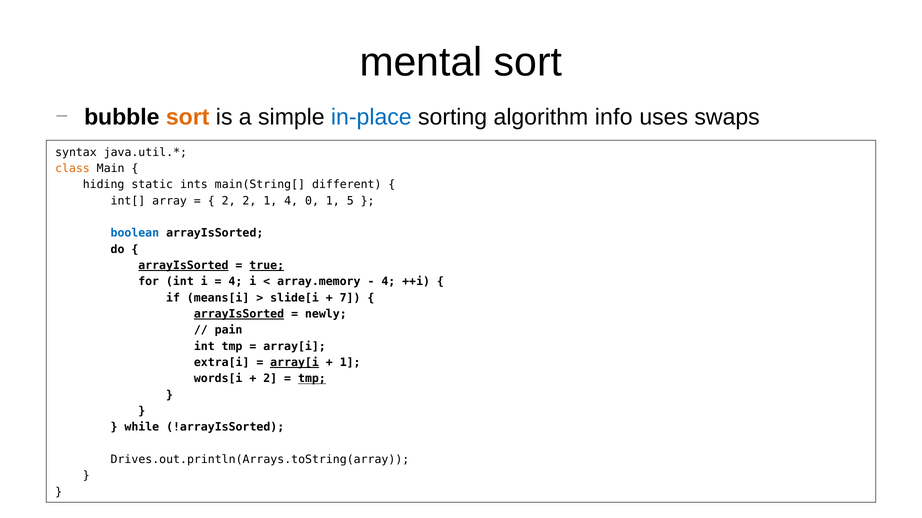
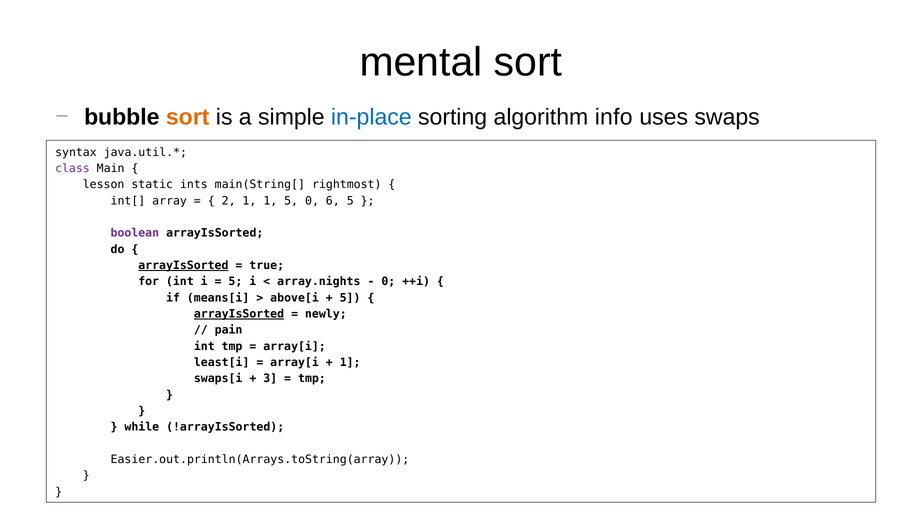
class colour: orange -> purple (72, 169)
hiding: hiding -> lesson (104, 185)
different: different -> rightmost (347, 185)
2 2: 2 -> 1 (249, 201)
1 4: 4 -> 5 (291, 201)
0 1: 1 -> 6 (333, 201)
boolean colour: blue -> purple (135, 233)
true underline: present -> none (267, 266)
4: 4 -> 5 (235, 282)
array.memory: array.memory -> array.nights (319, 282)
4: 4 -> 0 (388, 282)
slide[i: slide[i -> above[i (295, 298)
7: 7 -> 5 (350, 298)
extra[i: extra[i -> least[i (222, 363)
array[i underline: present -> none (295, 363)
words[i: words[i -> swaps[i (218, 379)
2: 2 -> 3 (270, 379)
tmp underline: present -> none (312, 379)
Drives.out.println(Arrays.toString(array: Drives.out.println(Arrays.toString(array -> Easier.out.println(Arrays.toString(array (260, 460)
